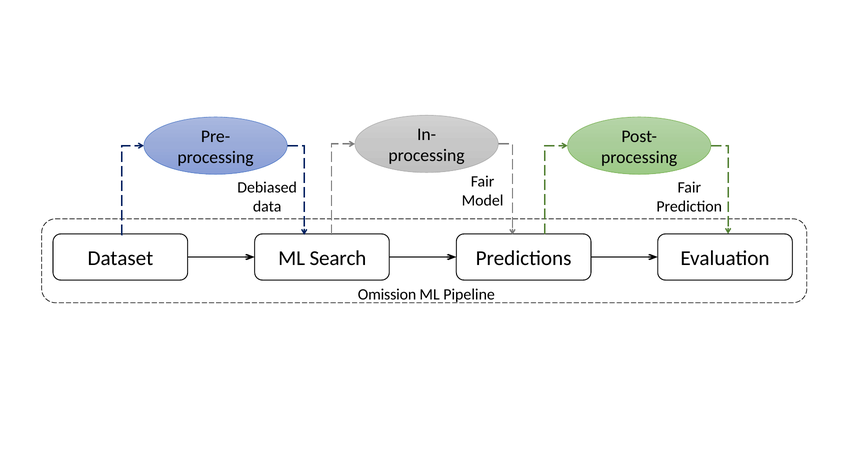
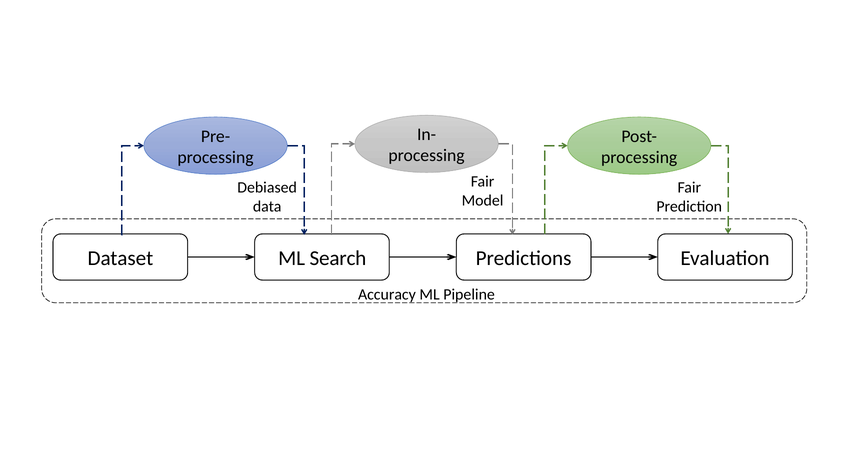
Omission: Omission -> Accuracy (387, 295)
